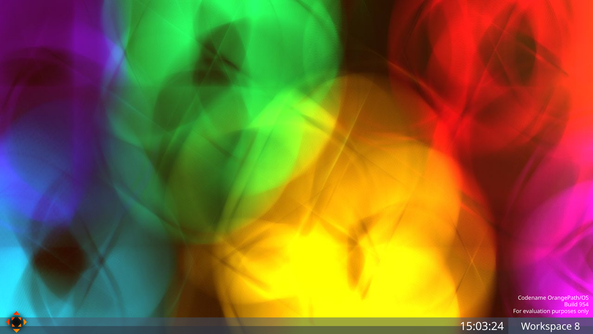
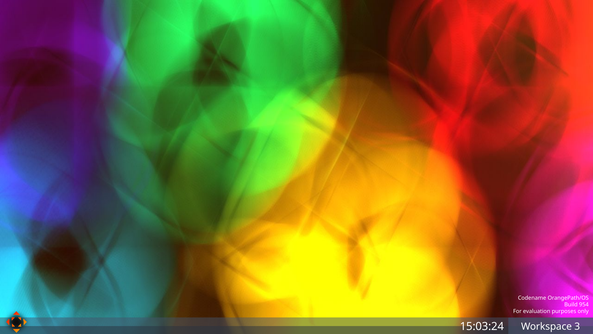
8: 8 -> 3 (577, 326)
